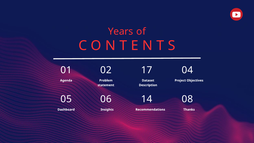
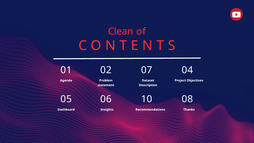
Years: Years -> Clean (121, 31)
17: 17 -> 07 (147, 70)
14: 14 -> 10 (147, 99)
